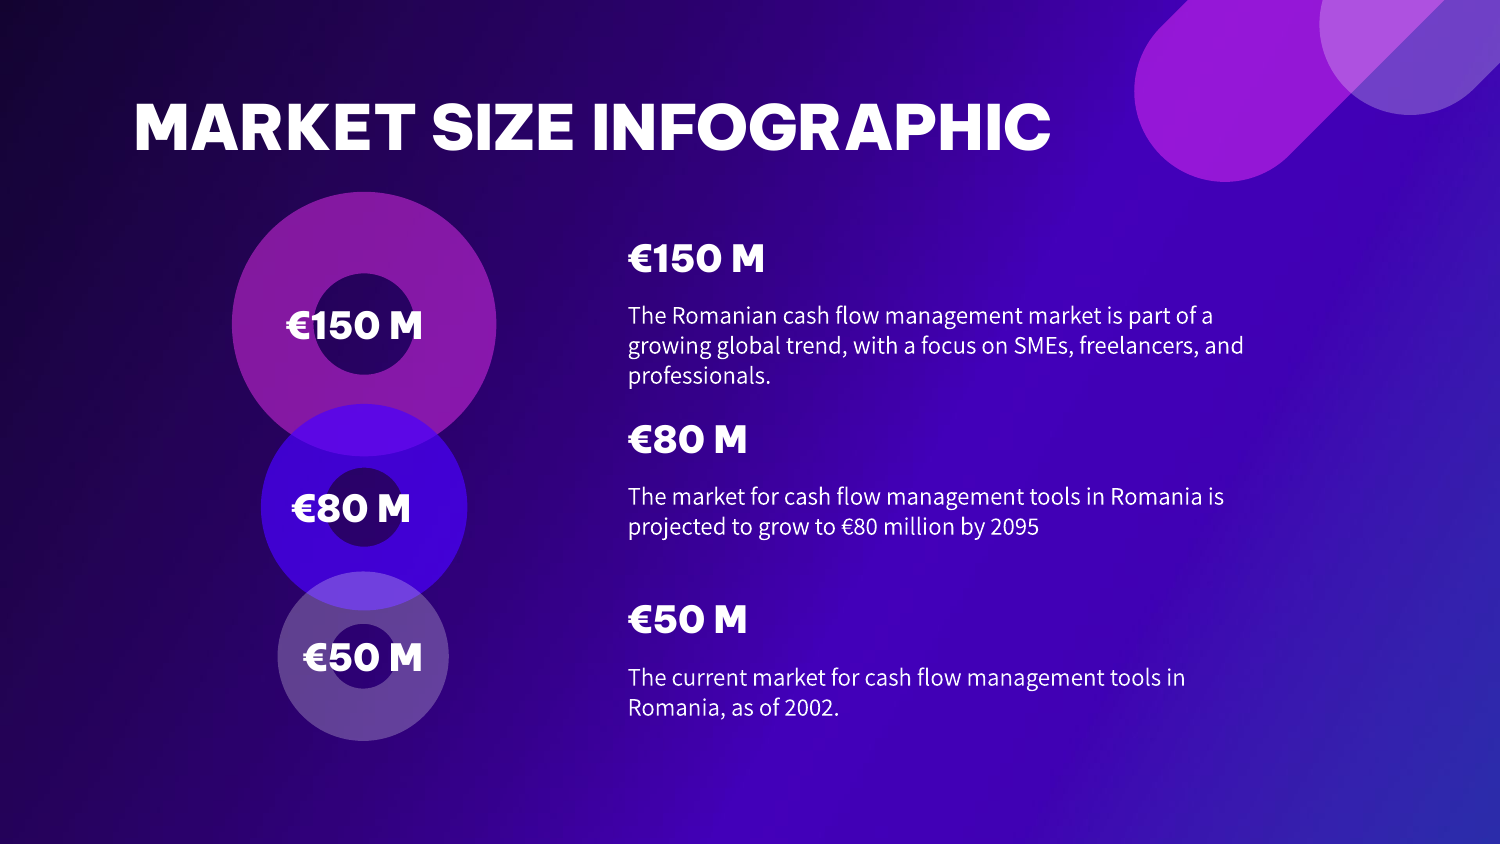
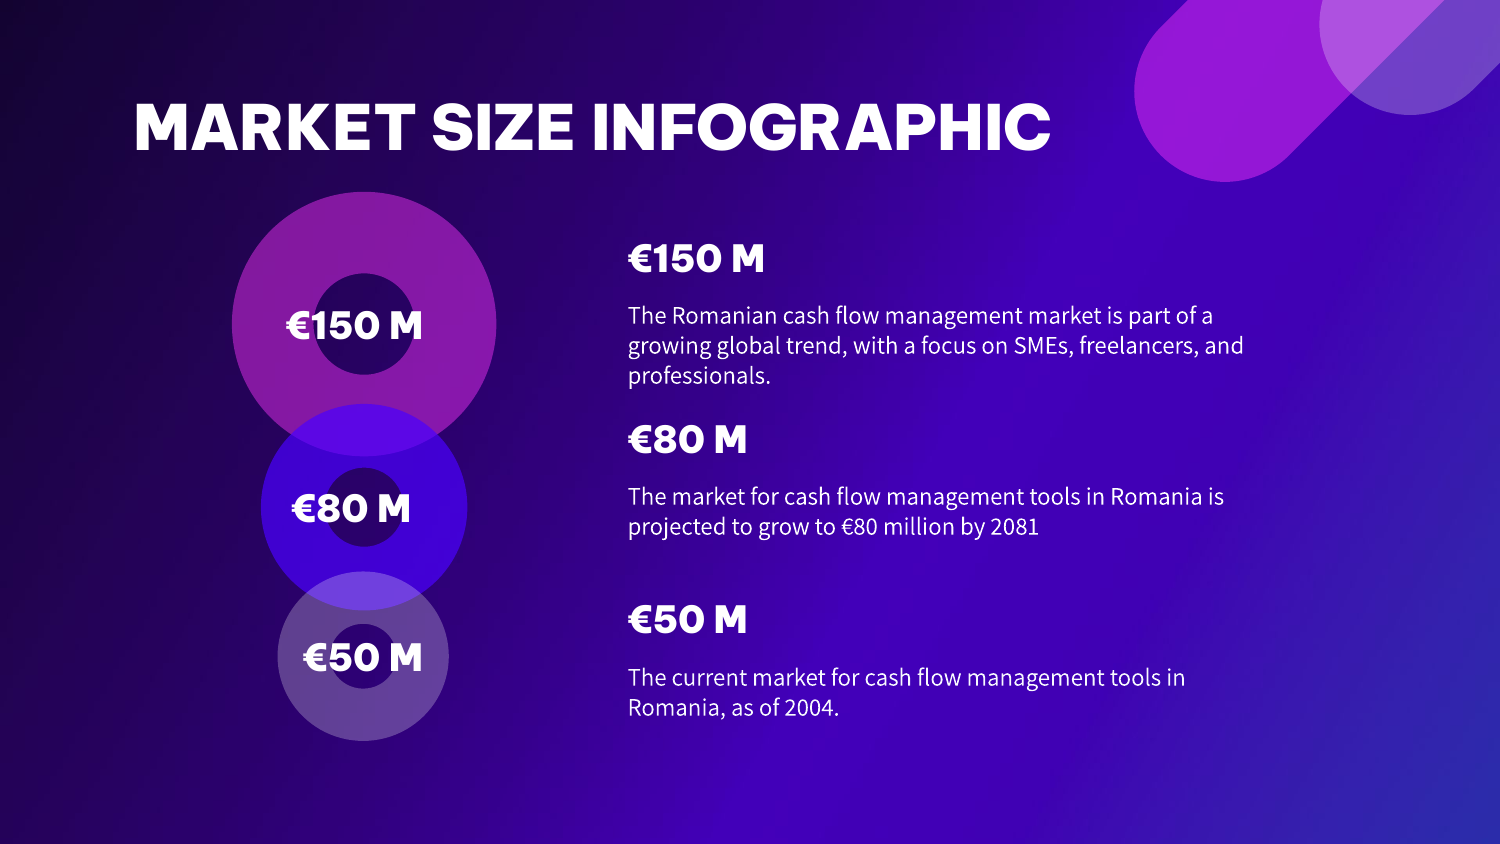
2095: 2095 -> 2081 (1015, 526)
2002: 2002 -> 2004 (812, 707)
